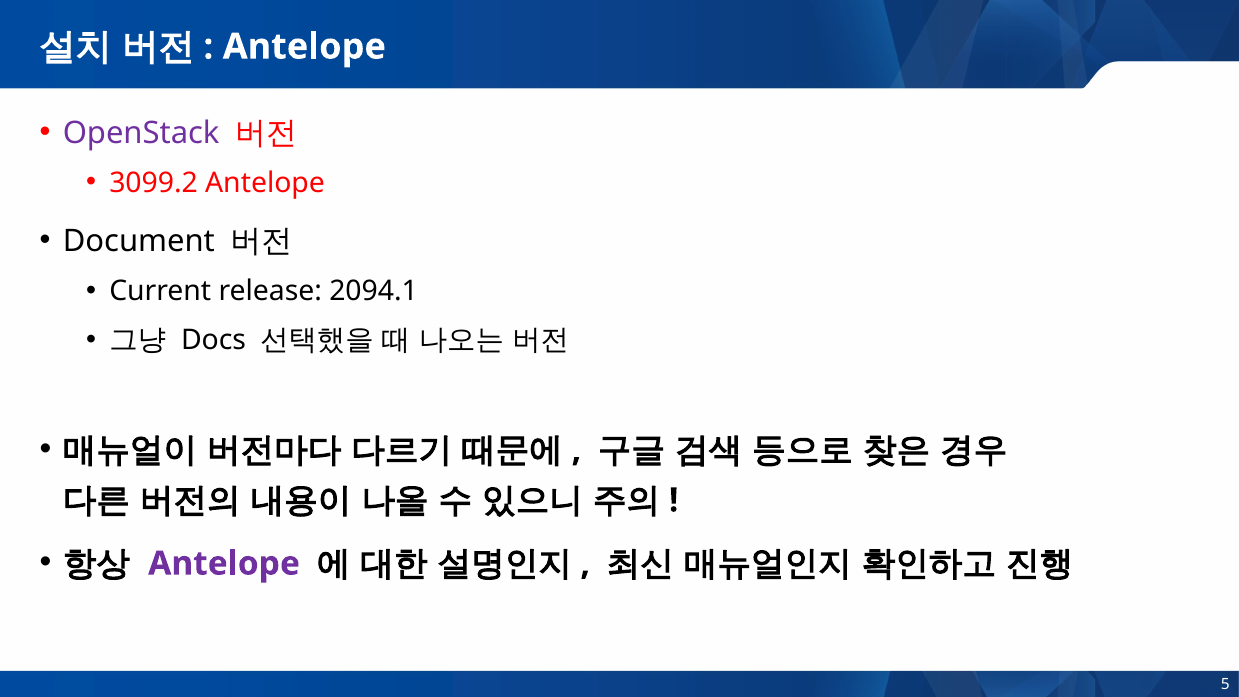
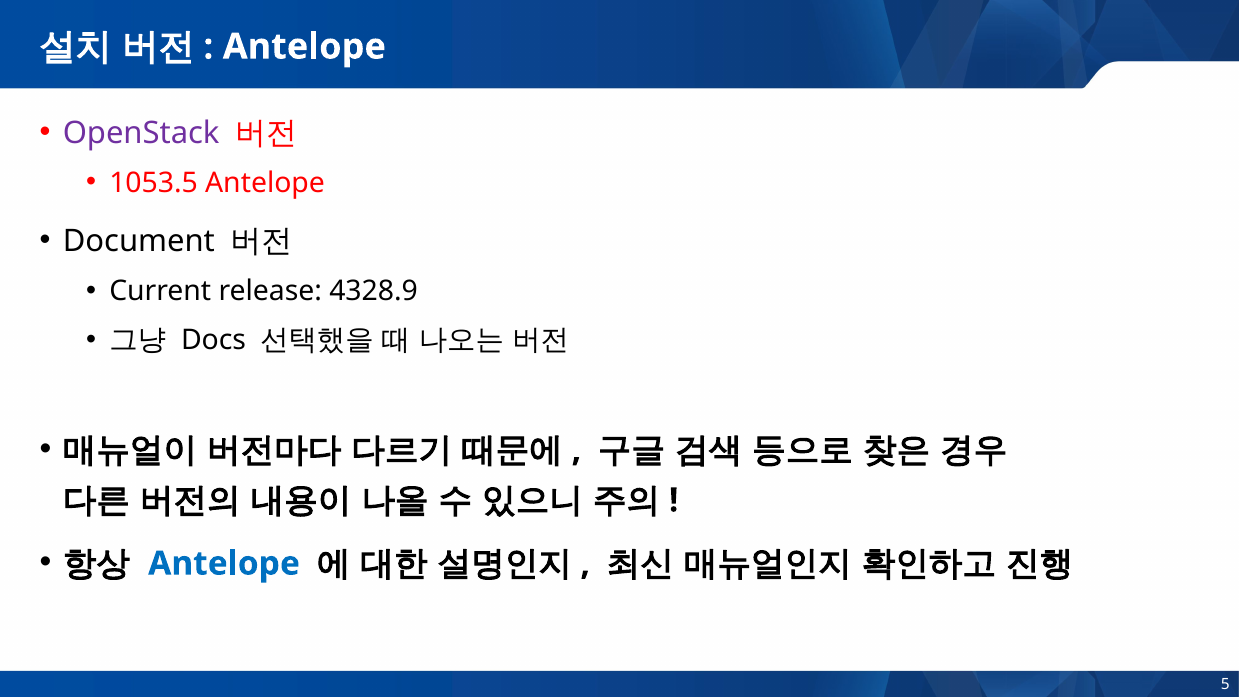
3099.2: 3099.2 -> 1053.5 (154, 183)
2094.1: 2094.1 -> 4328.9 (374, 292)
Antelope colour: purple -> blue (224, 563)
